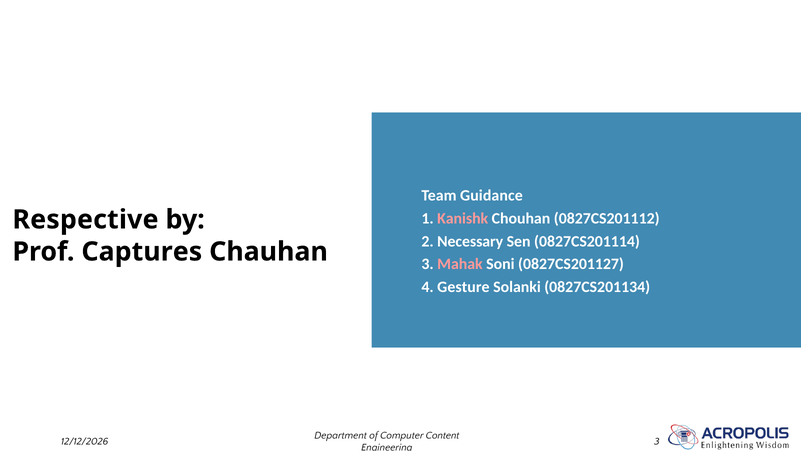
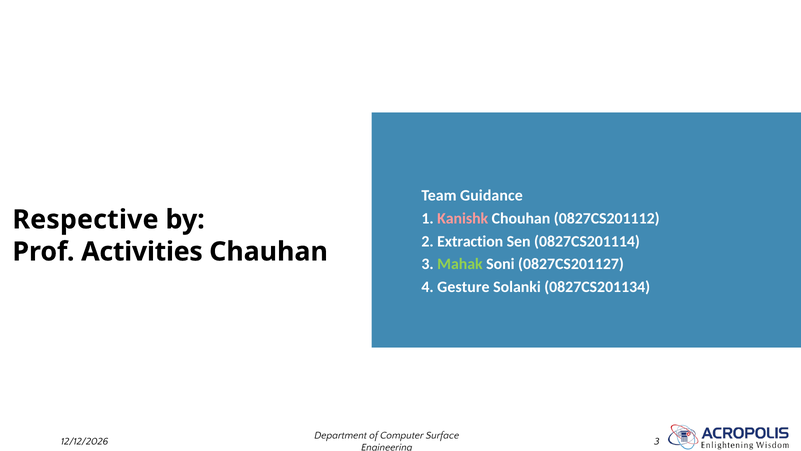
Necessary: Necessary -> Extraction (470, 241)
Captures: Captures -> Activities (142, 251)
Mahak colour: pink -> light green (460, 264)
Content: Content -> Surface (443, 435)
